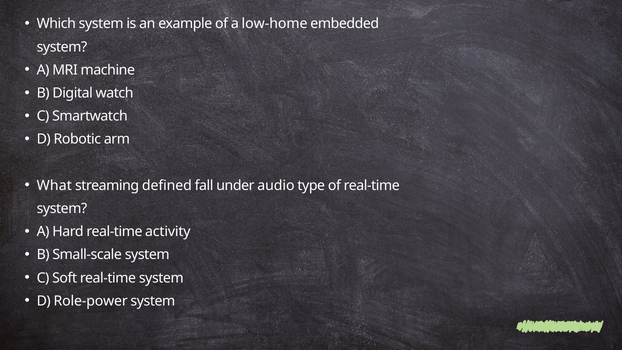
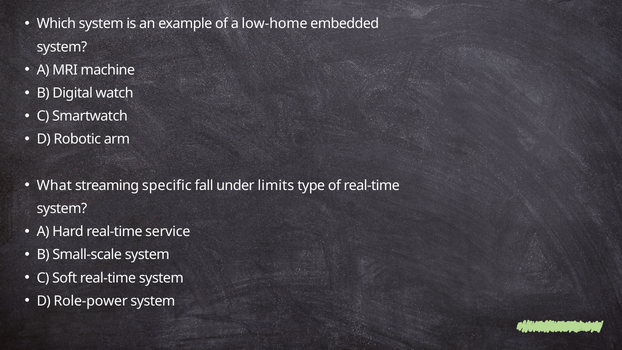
defined: defined -> specific (167, 185)
audio: audio -> limits (276, 185)
activity: activity -> service (168, 232)
